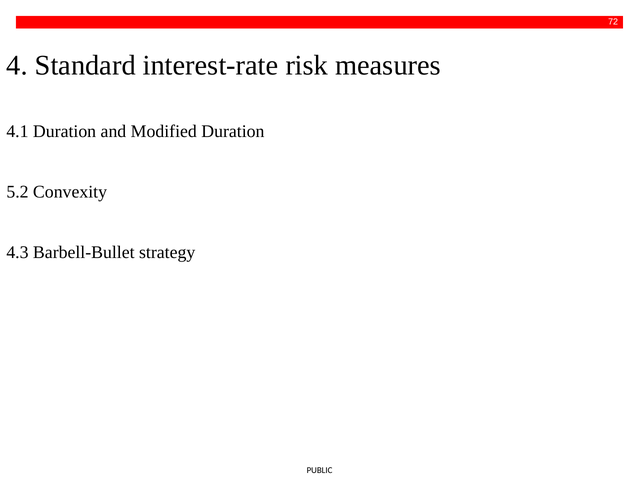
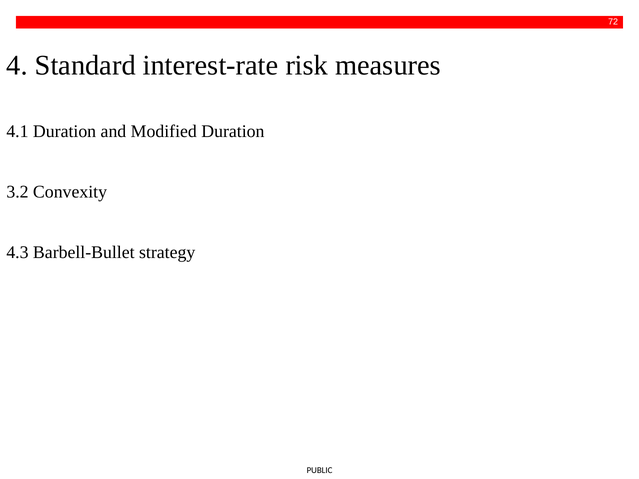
5.2: 5.2 -> 3.2 (17, 192)
